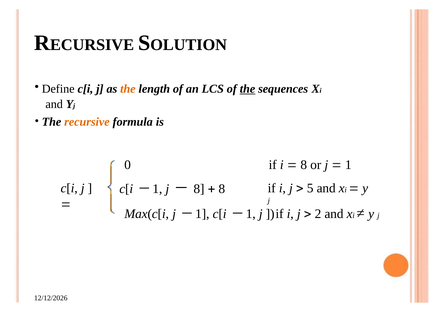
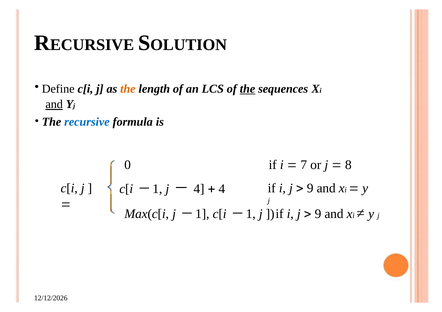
and underline: none -> present (54, 104)
recursive colour: orange -> blue (87, 122)
8: 8 -> 7 (304, 165)
1: 1 -> 8 (348, 165)
5: 5 -> 9 (310, 189)
j－ 8: 8 -> 4 (199, 189)
8: 8 -> 4 (222, 189)
2: 2 -> 9 (318, 214)
